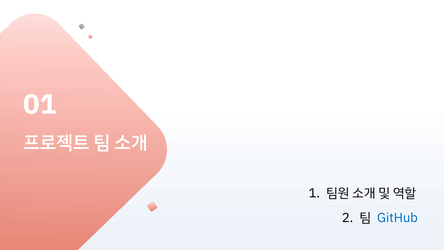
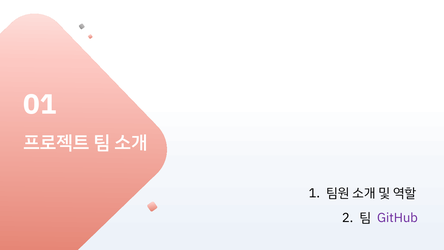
GitHub colour: blue -> purple (397, 218)
